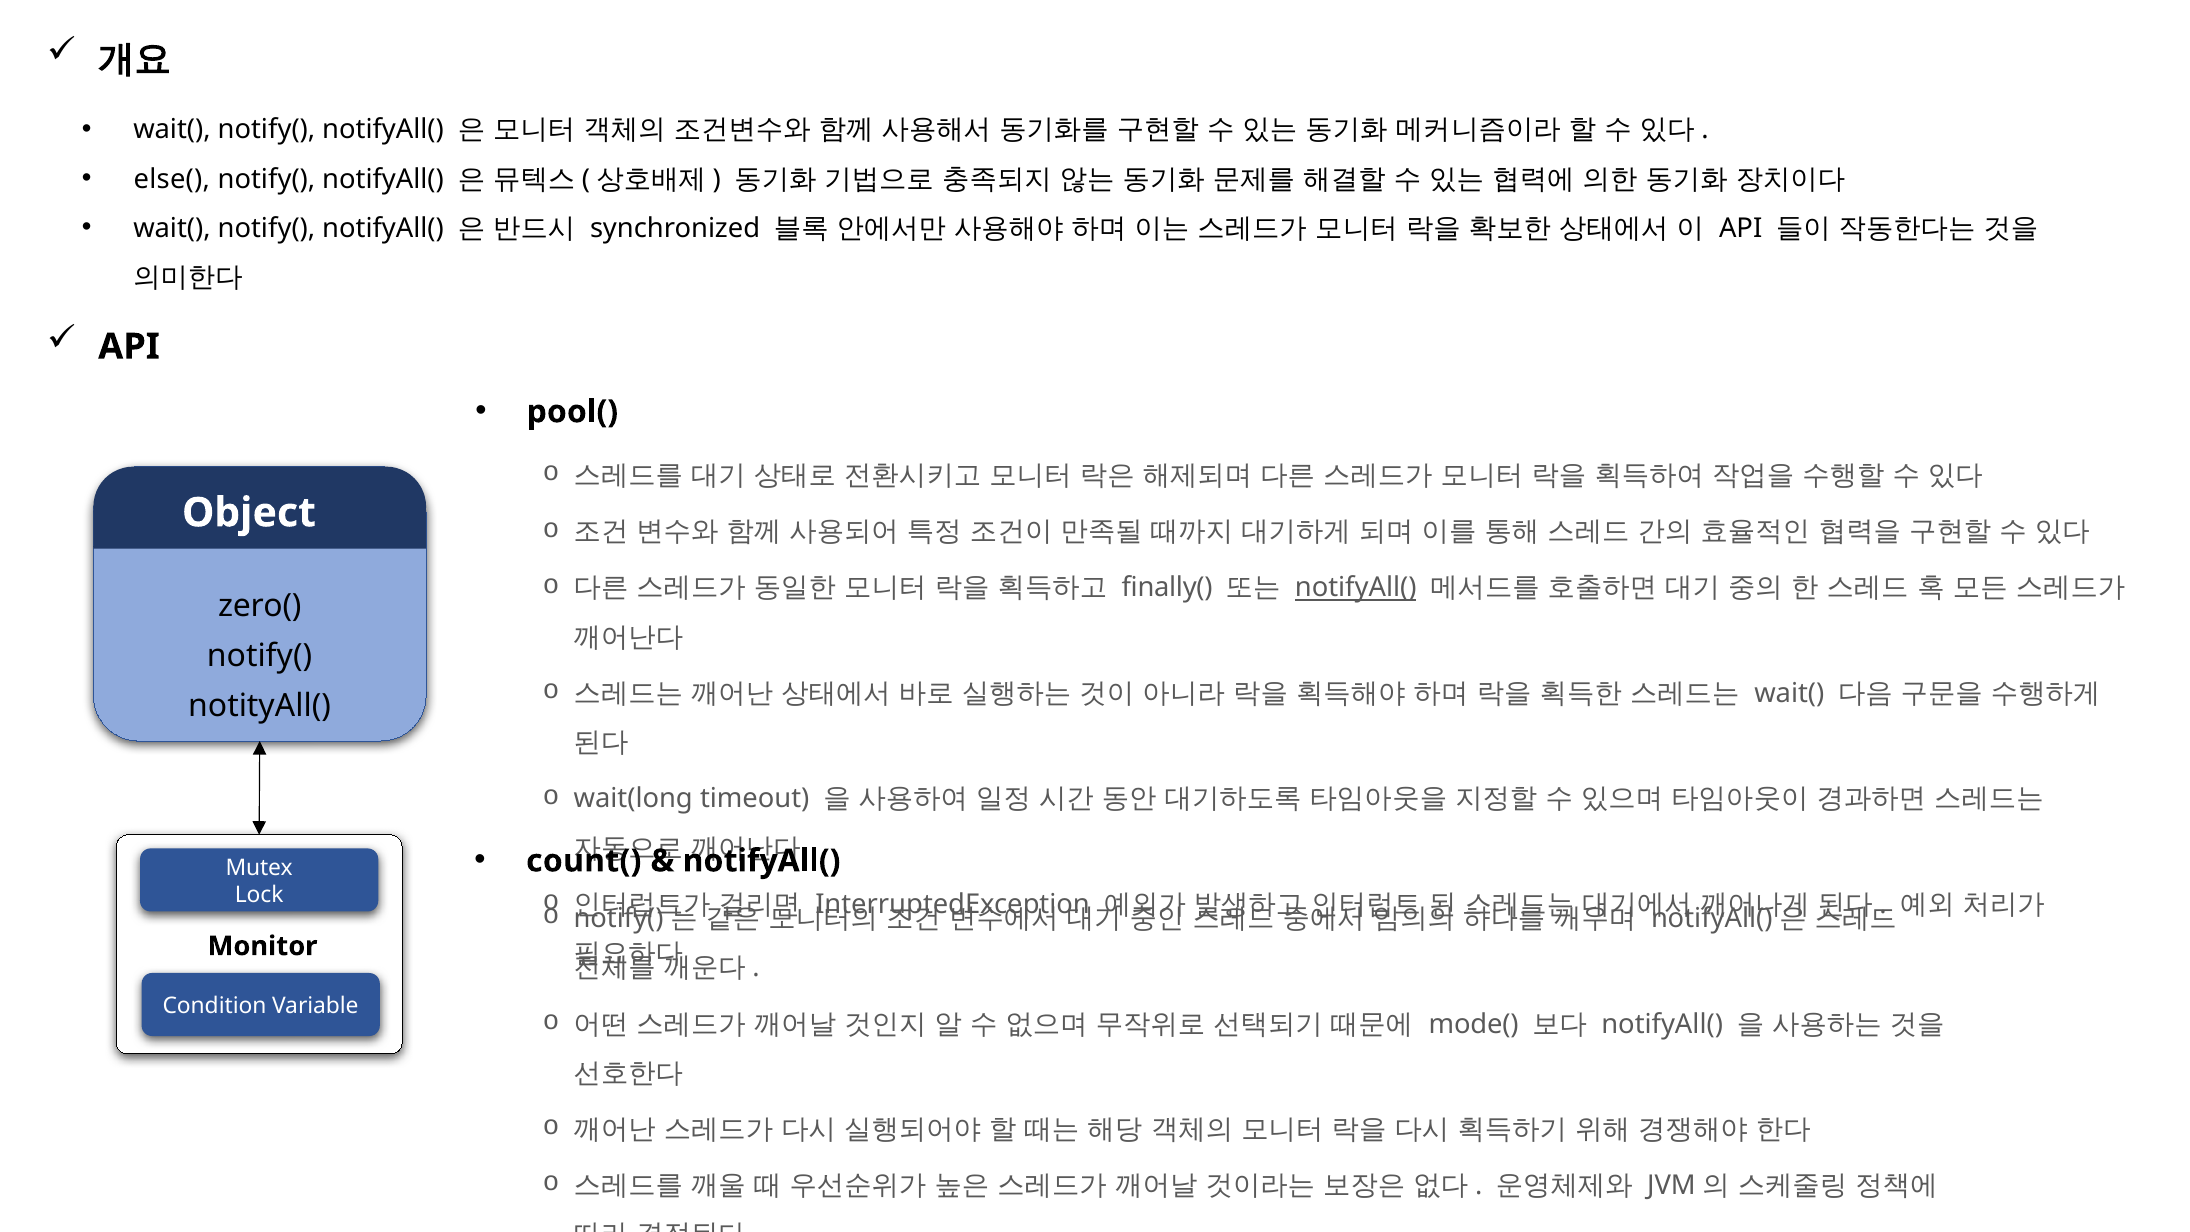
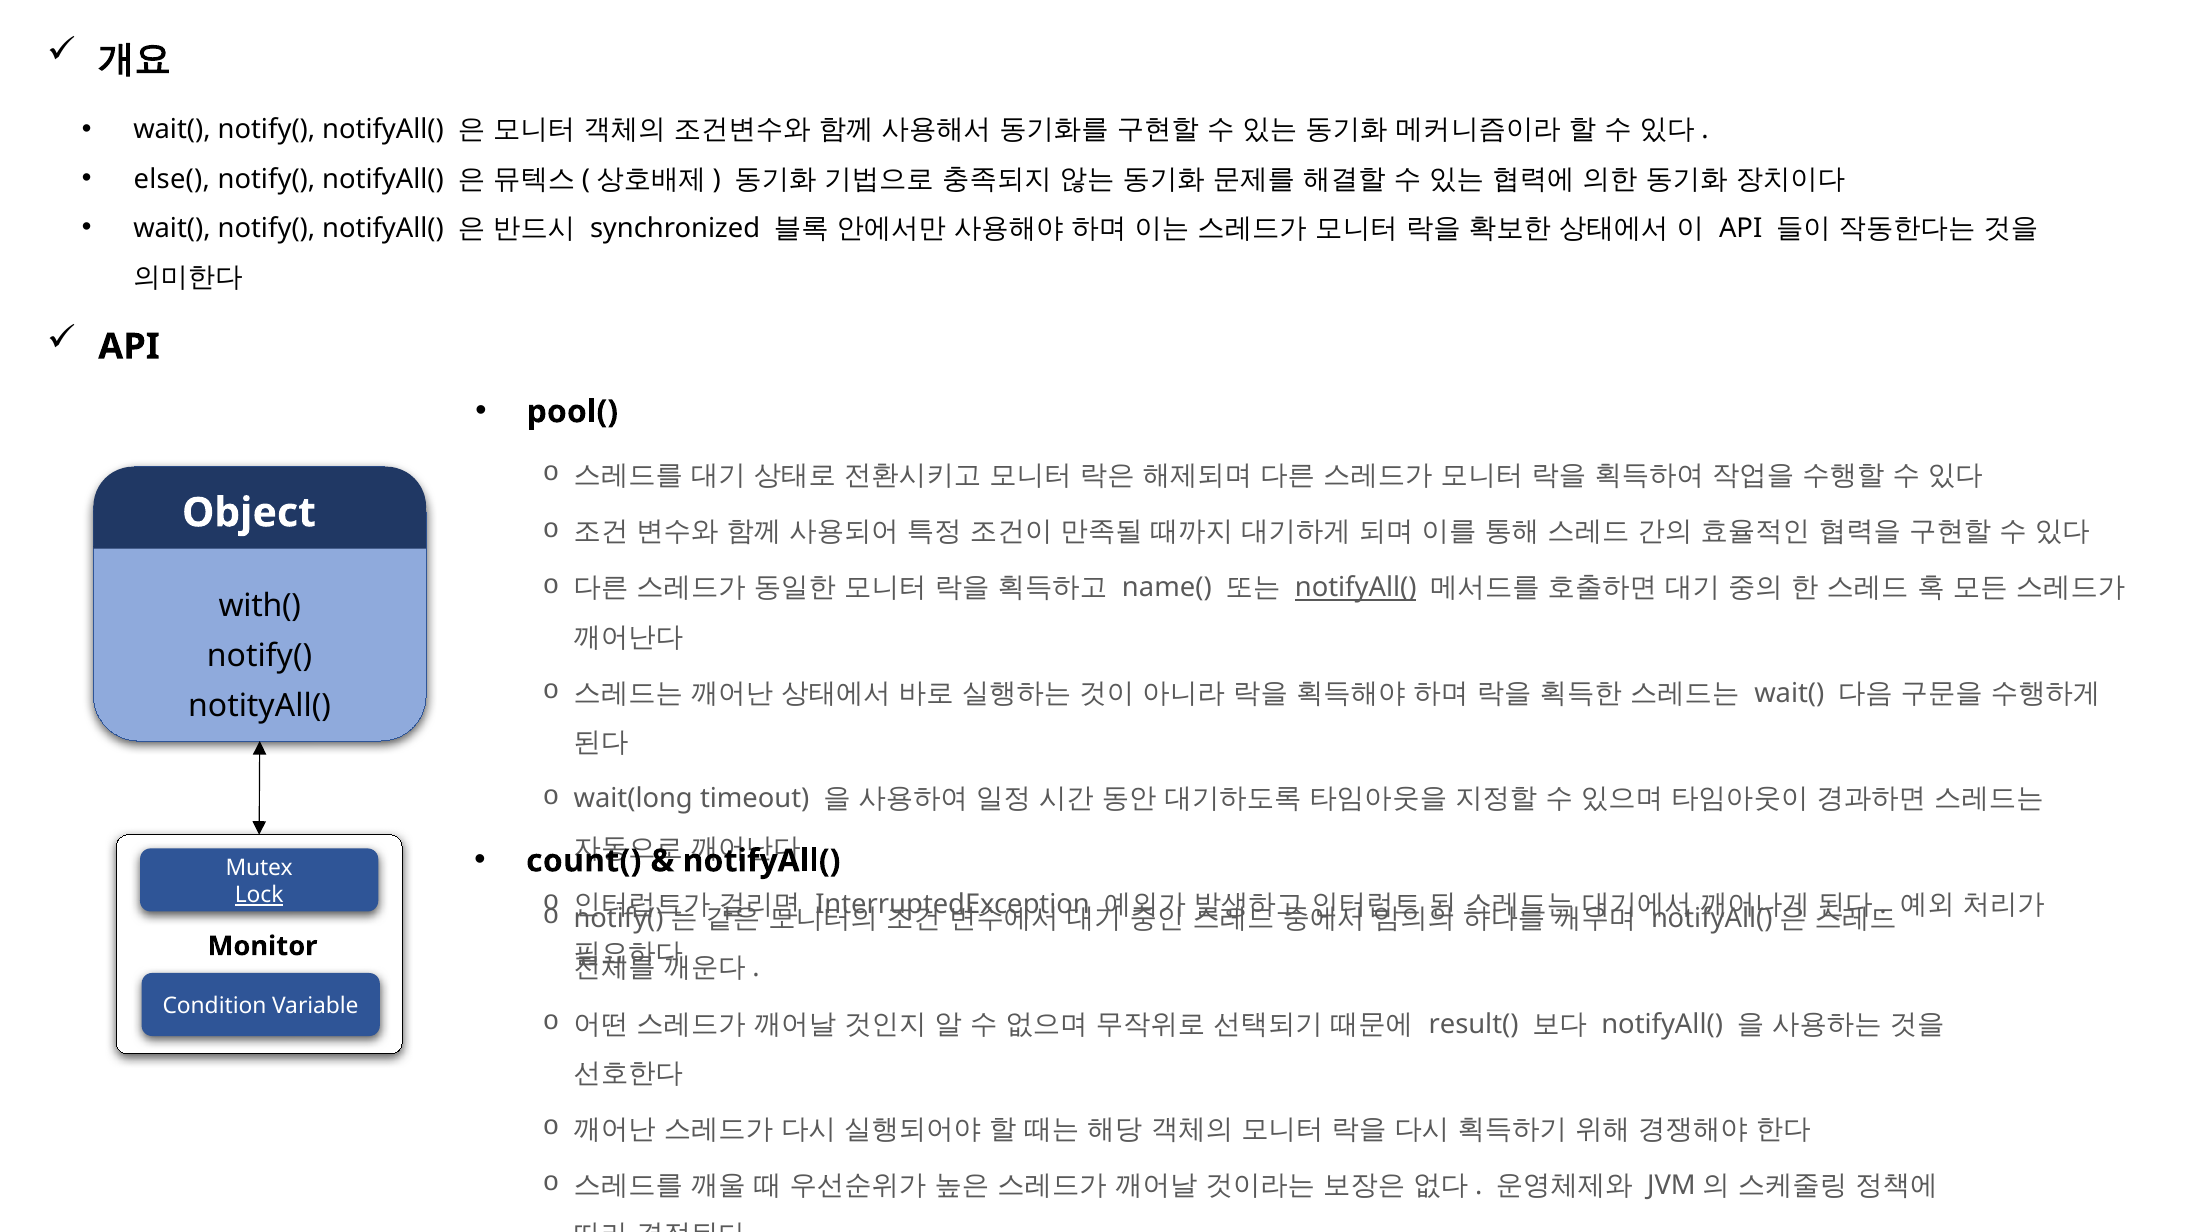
finally(: finally( -> name( (1167, 588)
zero(: zero( -> with( (260, 606)
Lock underline: none -> present (259, 895)
mode(: mode( -> result( (1474, 1024)
